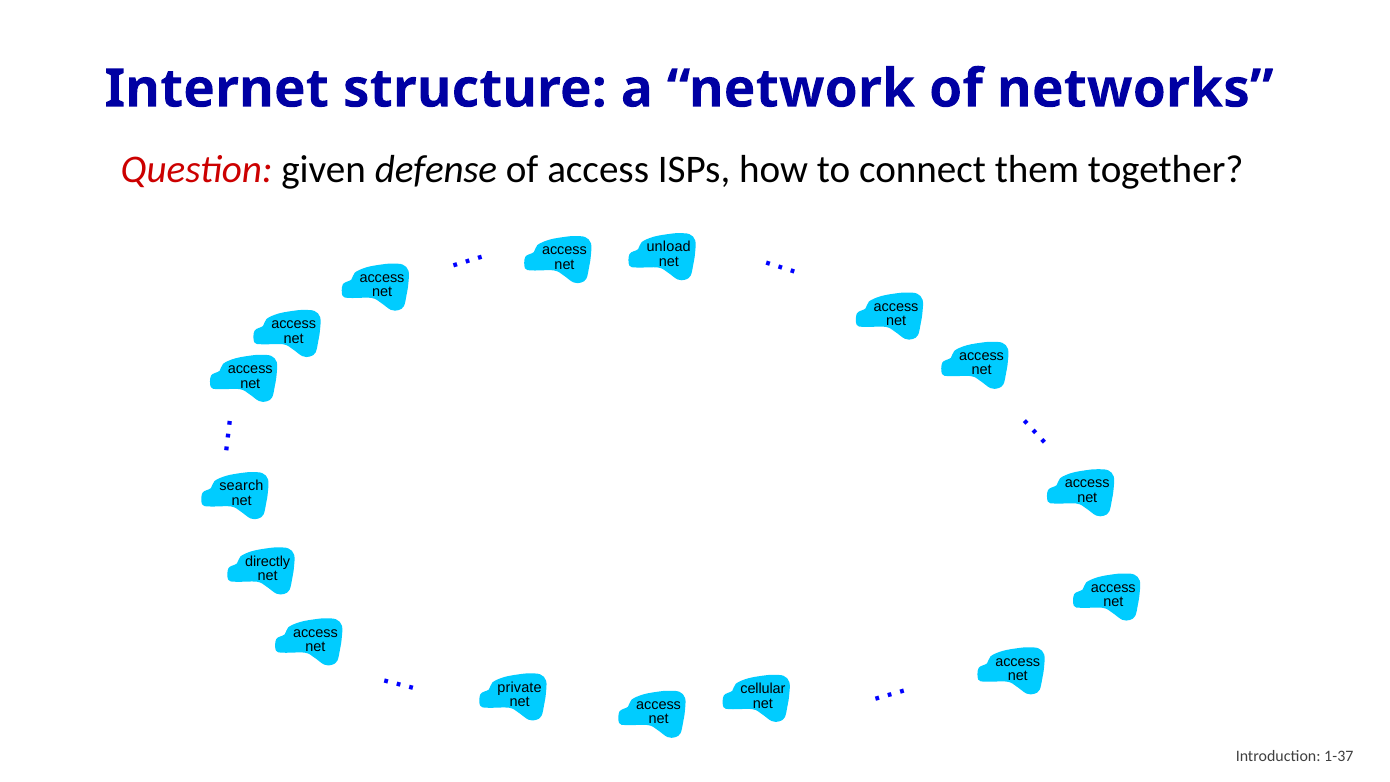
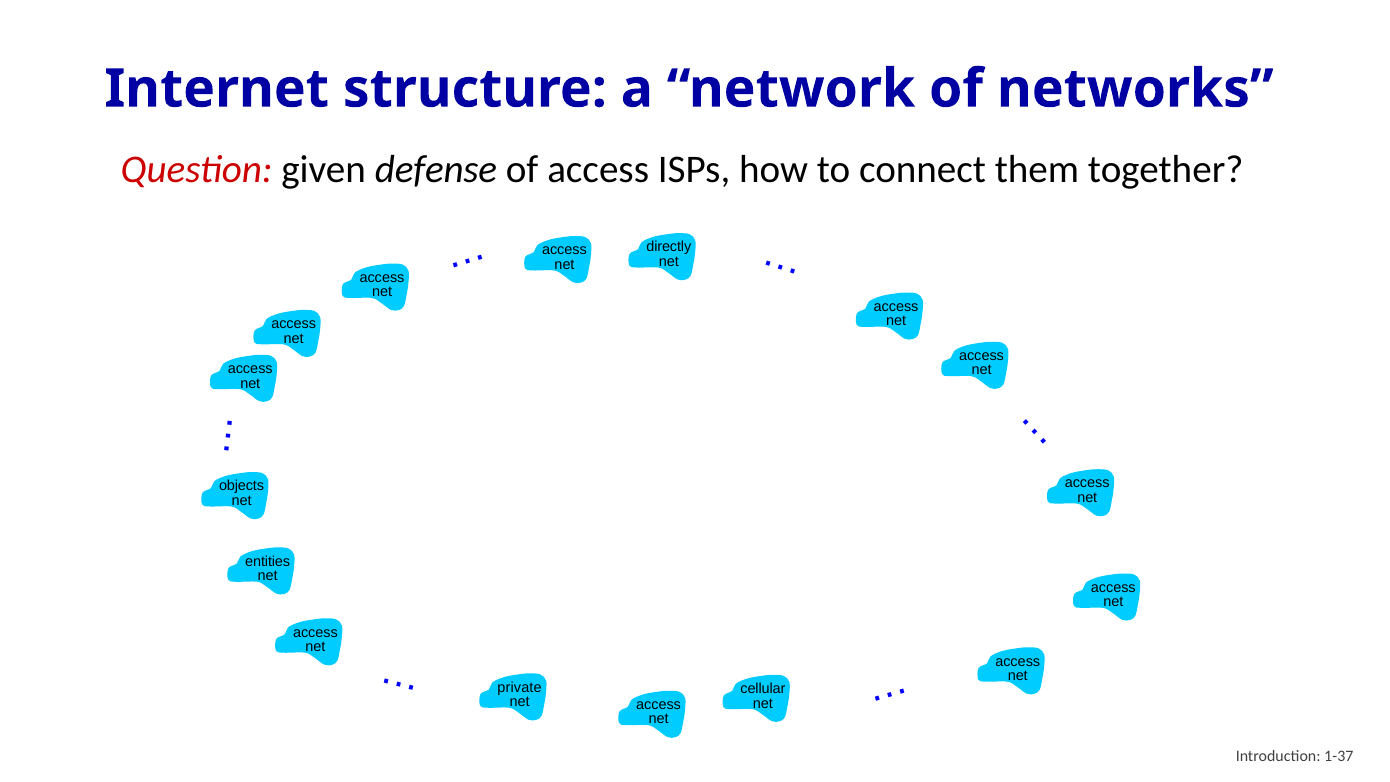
unload: unload -> directly (669, 247)
search: search -> objects (242, 486)
directly: directly -> entities (268, 561)
